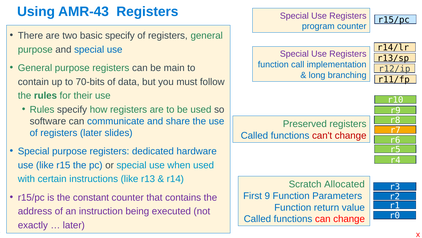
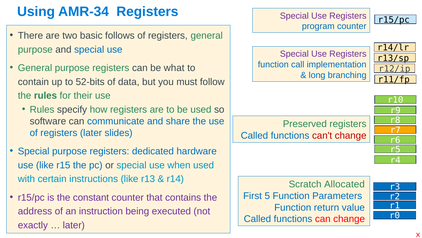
AMR-43: AMR-43 -> AMR-34 (84, 12)
basic specify: specify -> follows (120, 35)
main: main -> what (174, 68)
70-bits: 70-bits -> 52-bits (90, 82)
9: 9 -> 5 (267, 195)
